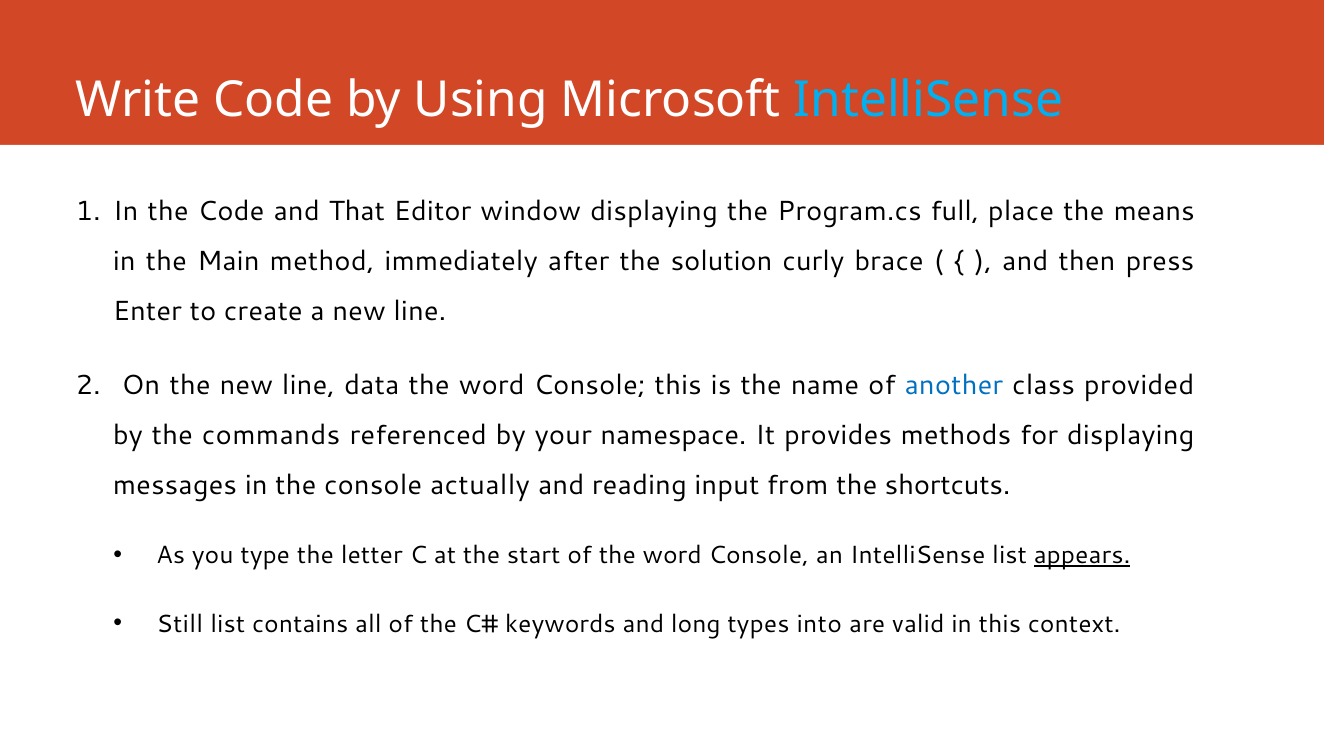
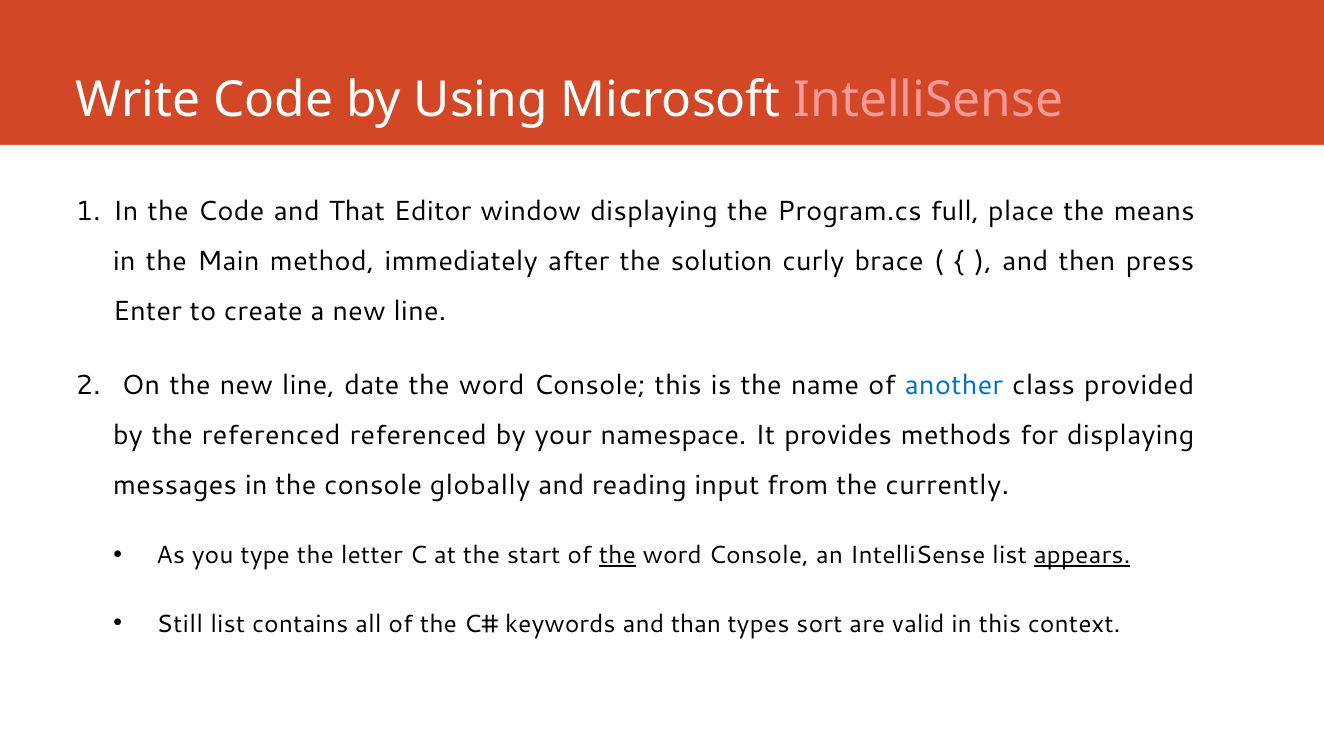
IntelliSense colour: light blue -> pink (928, 100)
data: data -> date (372, 386)
the commands: commands -> referenced (271, 435)
actually: actually -> globally (480, 485)
shortcuts: shortcuts -> currently (947, 485)
the underline: none -> present (617, 555)
long: long -> than (696, 624)
into: into -> sort (819, 624)
